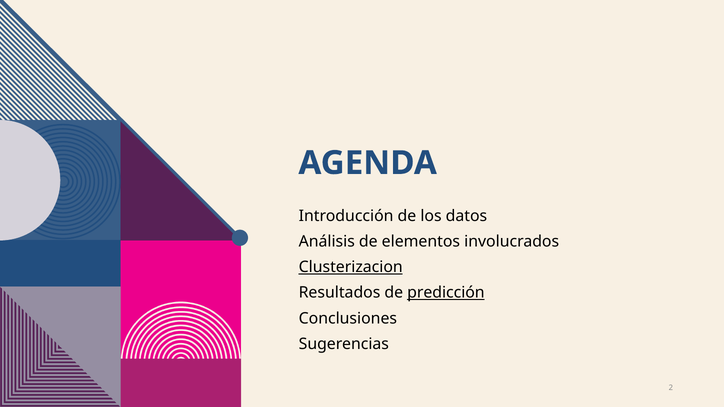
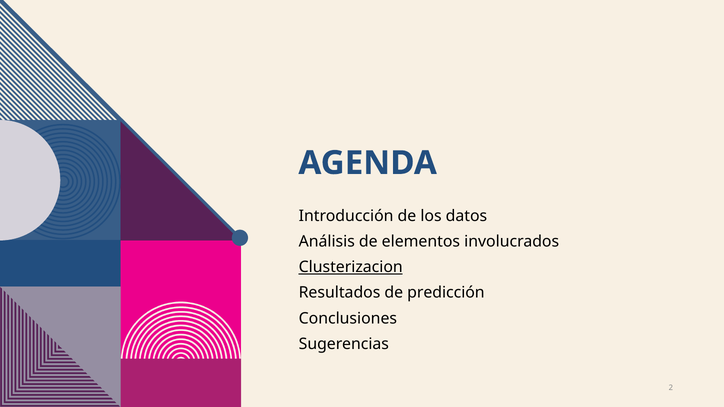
predicción underline: present -> none (446, 293)
